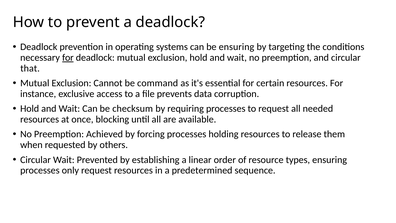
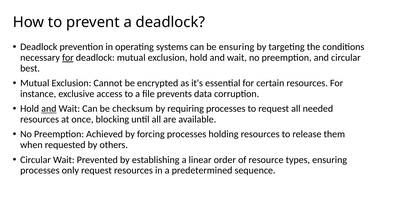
that: that -> best (30, 68)
command: command -> encrypted (158, 83)
and underline: none -> present (49, 109)
